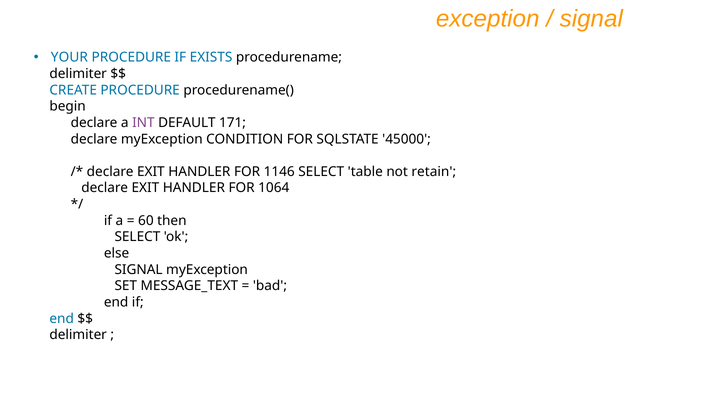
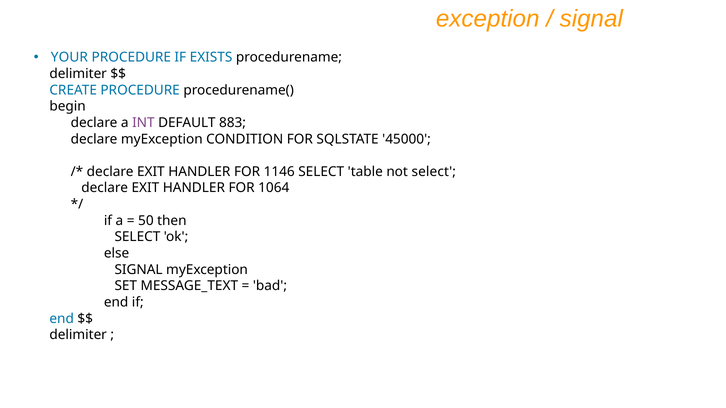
171: 171 -> 883 (233, 123)
not retain: retain -> select (434, 172)
60: 60 -> 50 (146, 221)
